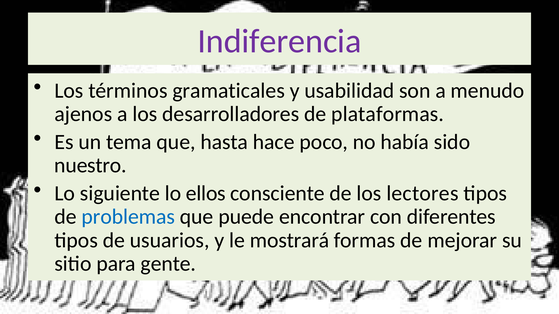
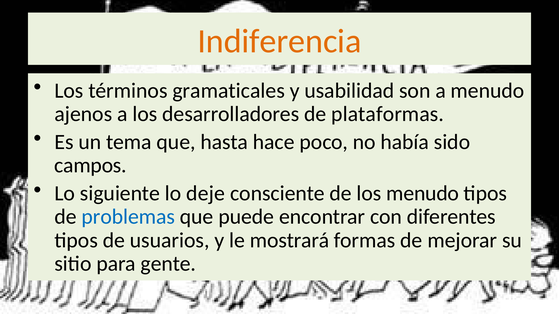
Indiferencia colour: purple -> orange (279, 41)
nuestro: nuestro -> campos (90, 166)
ellos: ellos -> deje (206, 194)
los lectores: lectores -> menudo (423, 194)
